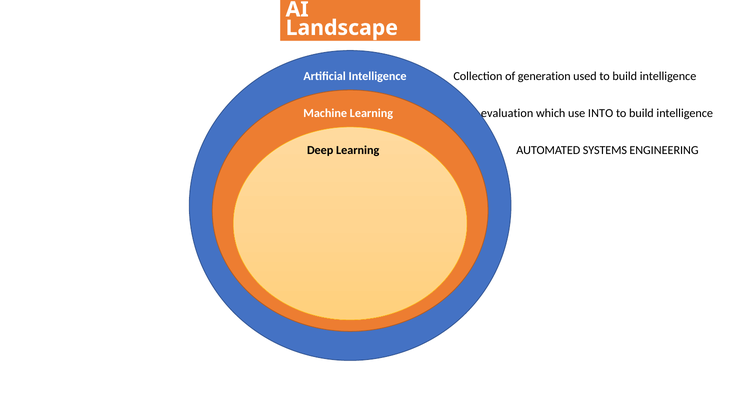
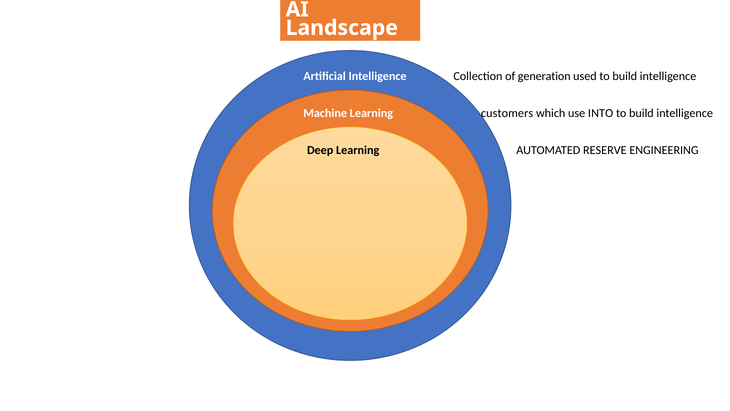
evaluation: evaluation -> customers (507, 113)
SYSTEMS: SYSTEMS -> RESERVE (605, 150)
